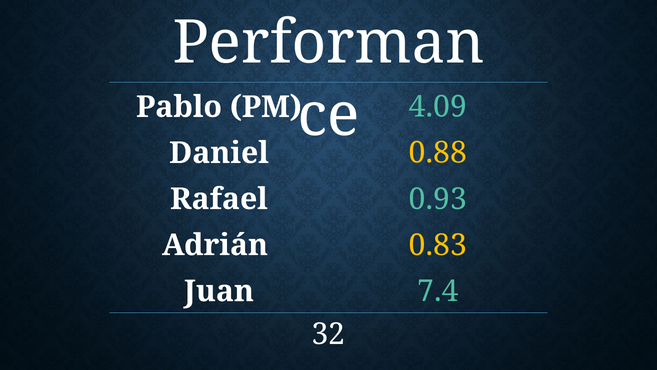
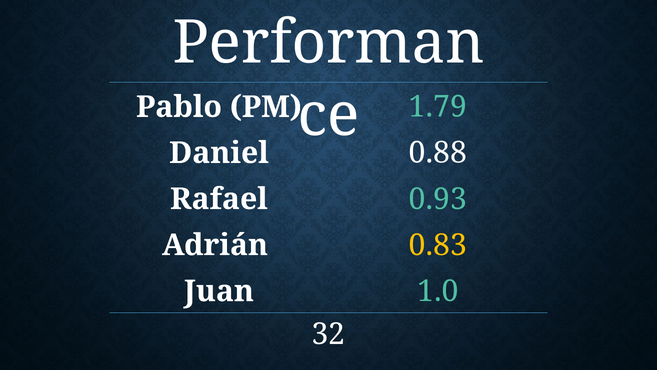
4.09: 4.09 -> 1.79 (438, 107)
0.88 colour: yellow -> white (438, 153)
7.4: 7.4 -> 1.0 (438, 291)
